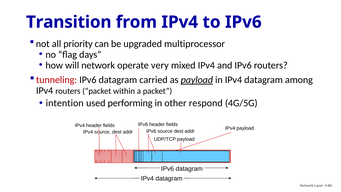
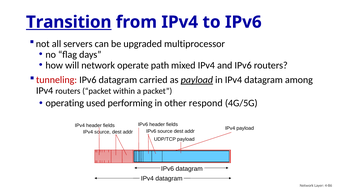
Transition underline: none -> present (69, 22)
priority: priority -> servers (78, 44)
very: very -> path (160, 65)
intention: intention -> operating (65, 103)
